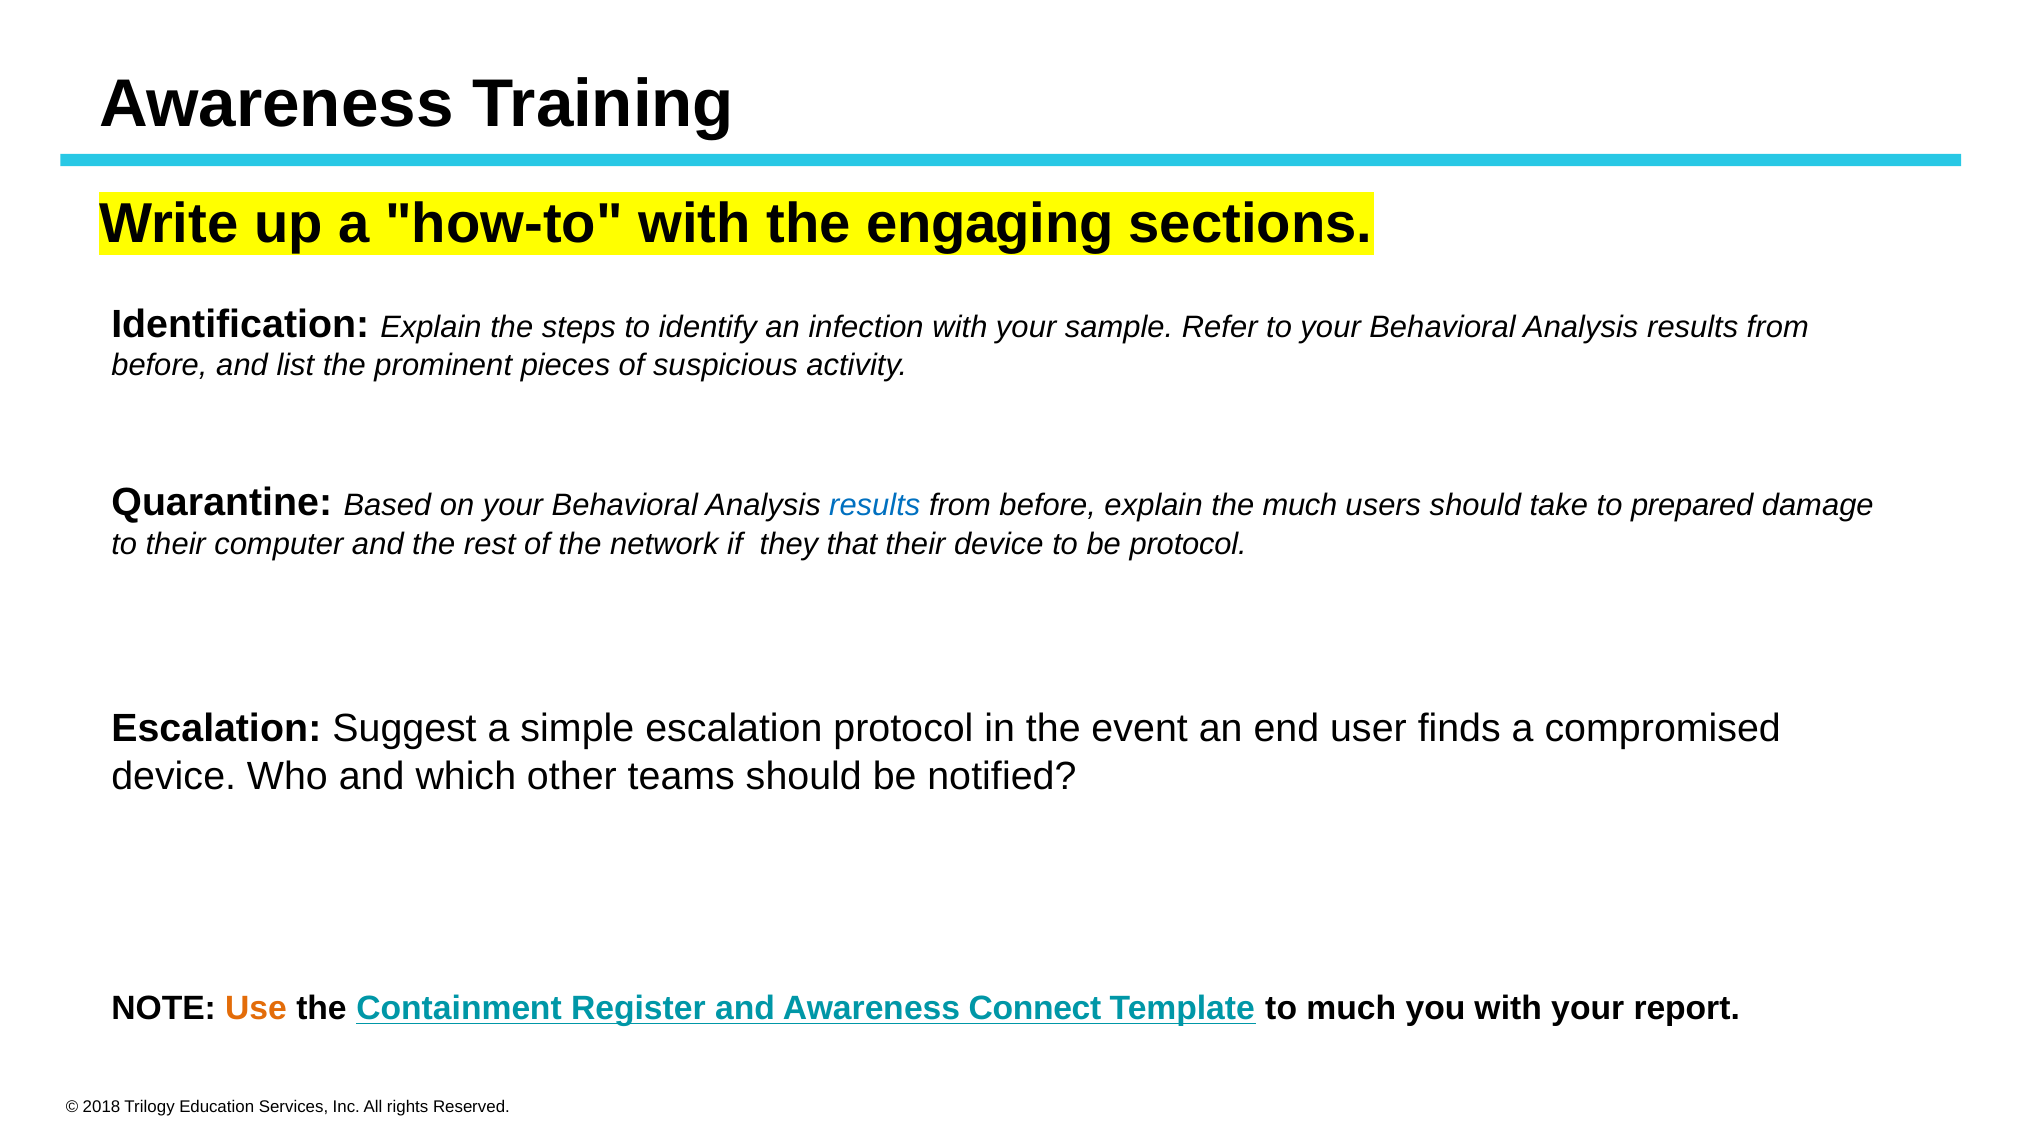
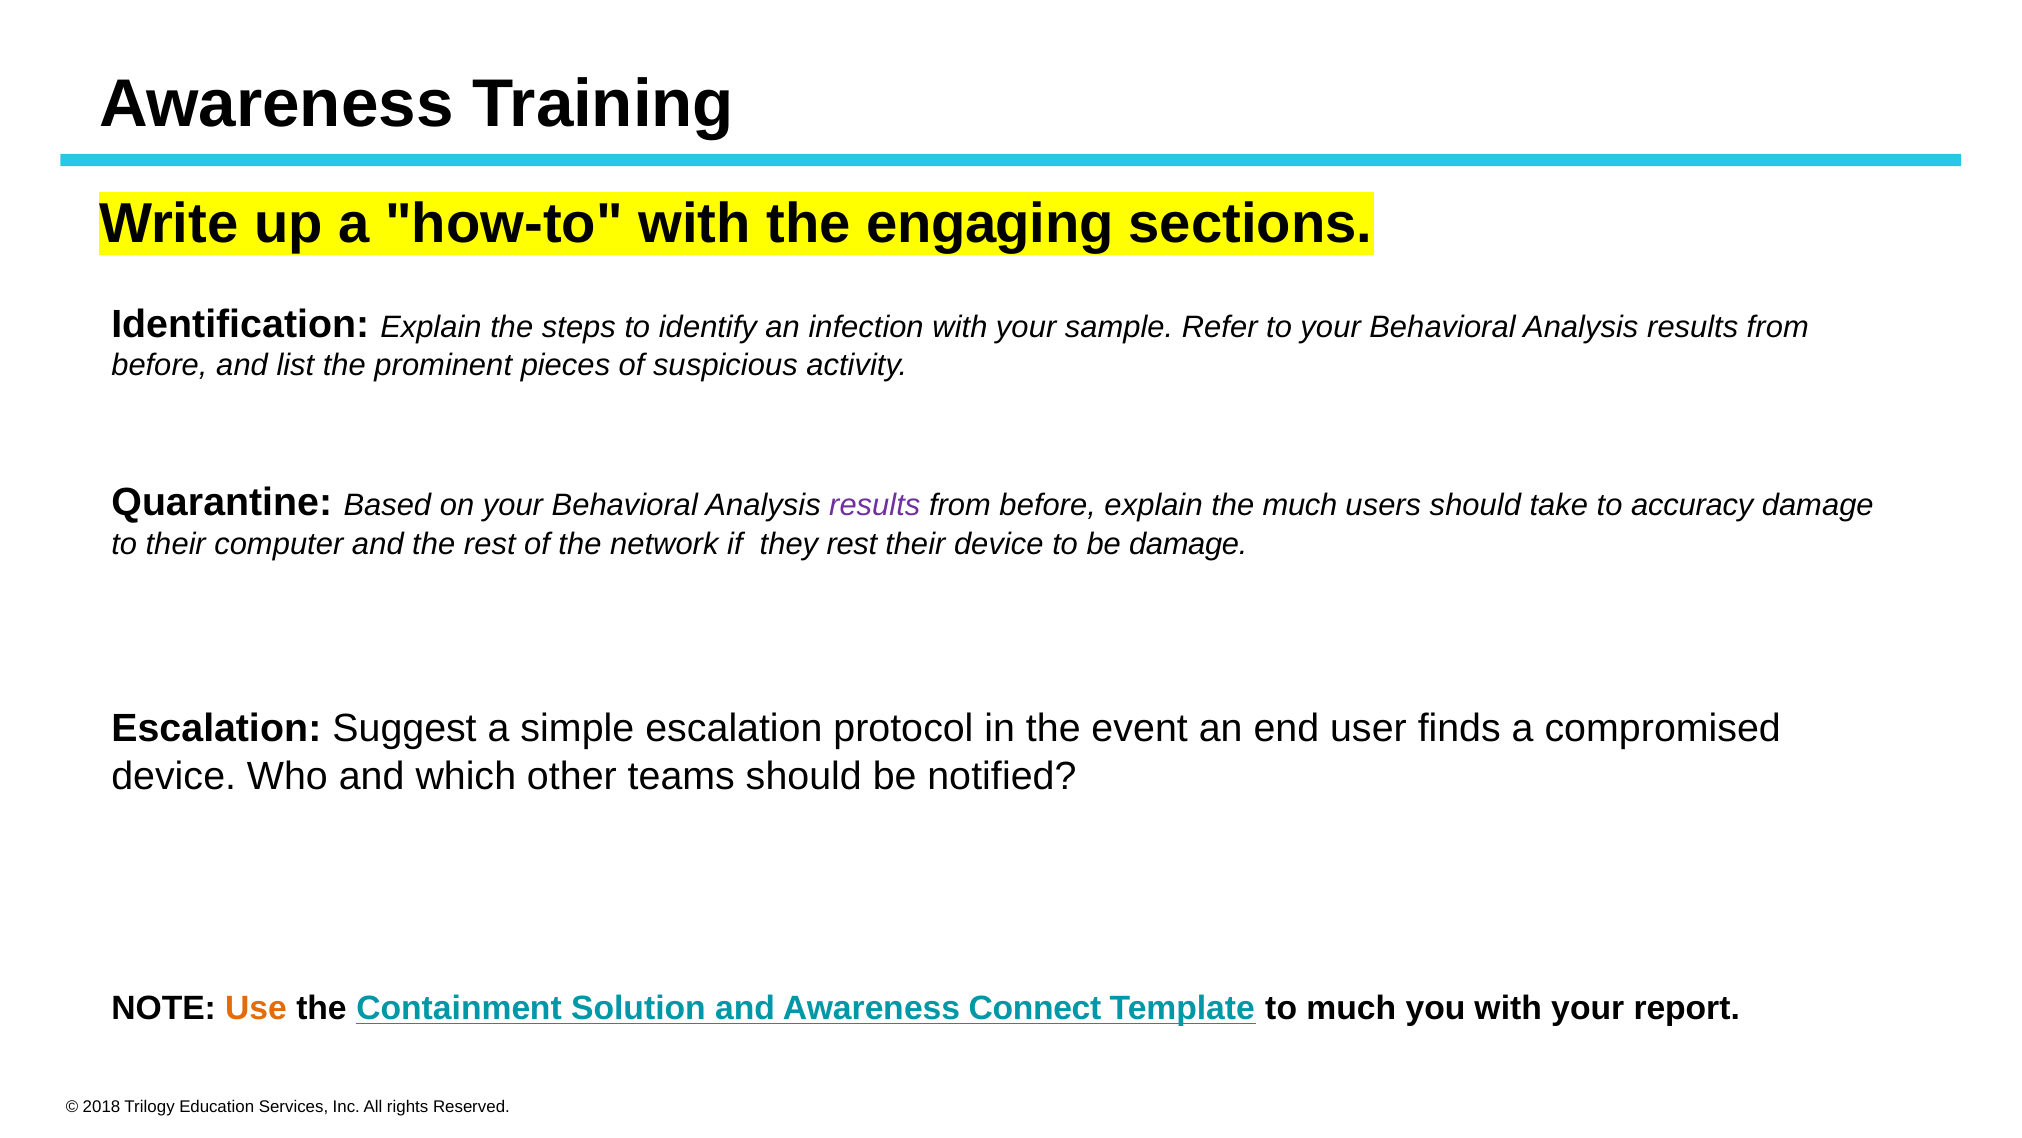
results colour: blue -> purple (875, 505)
prepared: prepared -> accuracy (1692, 505)
they that: that -> rest (852, 544)
be protocol: protocol -> damage (1188, 544)
Register: Register -> Solution (638, 1008)
